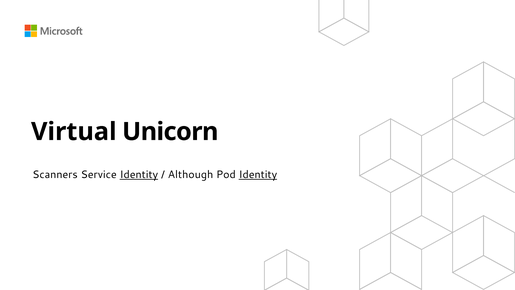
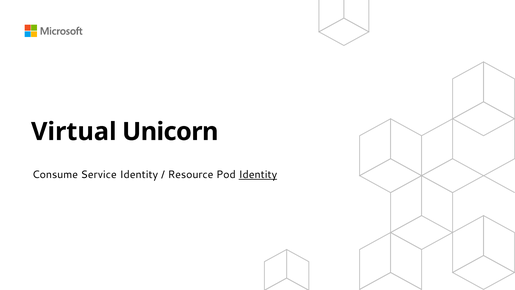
Scanners: Scanners -> Consume (55, 175)
Identity underline: present -> none (139, 175)
Although: Although -> Resource (191, 175)
